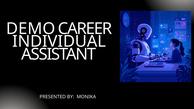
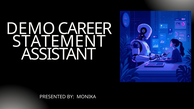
INDIVIDUAL: INDIVIDUAL -> STATEMENT (59, 41)
